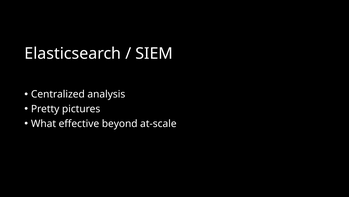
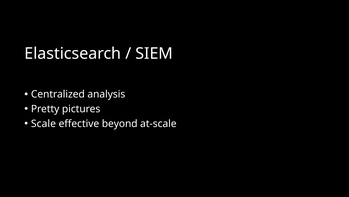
What: What -> Scale (43, 123)
